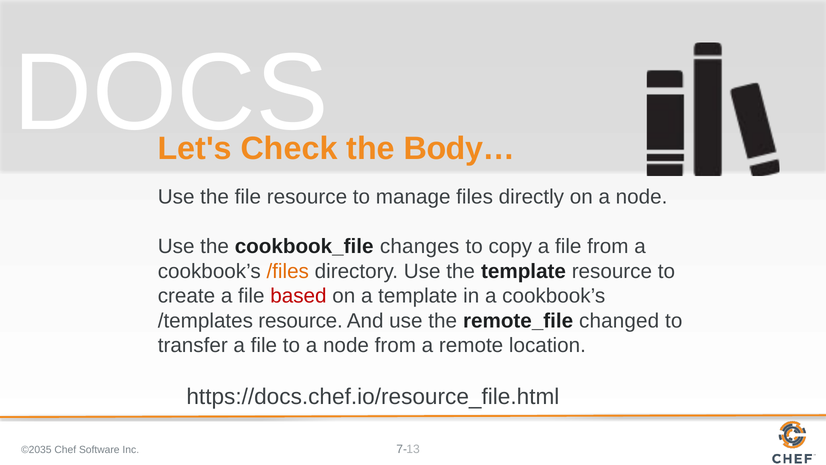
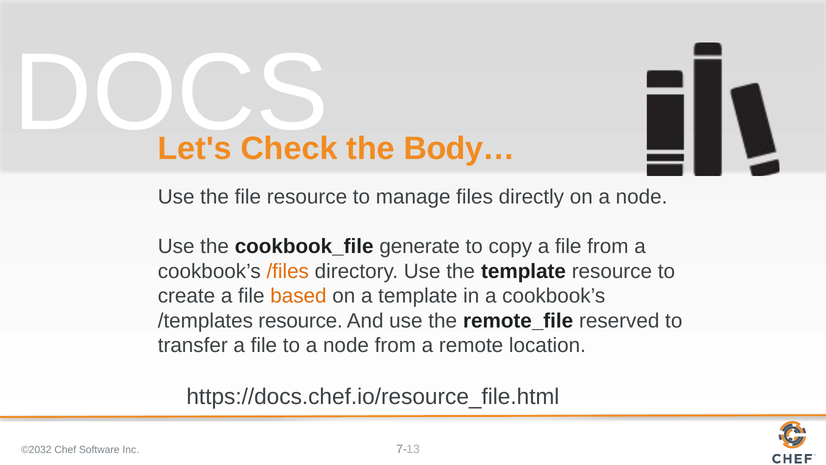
changes: changes -> generate (420, 246)
based colour: red -> orange (298, 296)
changed: changed -> reserved (619, 321)
©2035: ©2035 -> ©2032 (36, 450)
